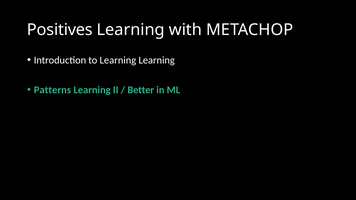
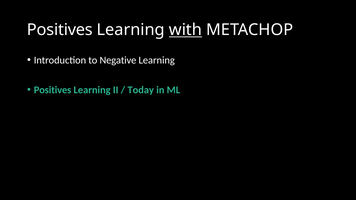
with underline: none -> present (185, 30)
to Learning: Learning -> Negative (118, 60)
Patterns: Patterns -> Positives (53, 90)
Better: Better -> Today (141, 90)
